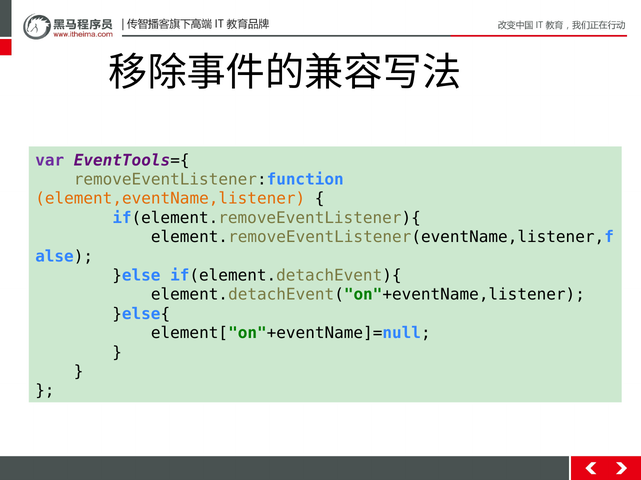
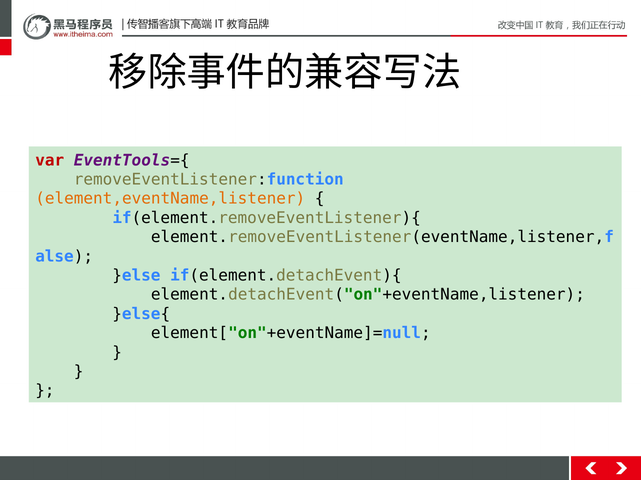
var colour: purple -> red (50, 161)
